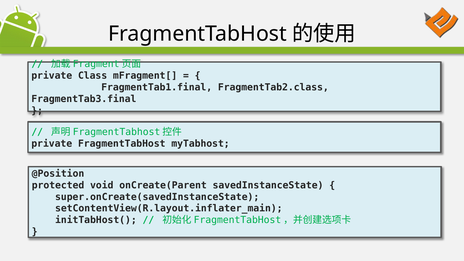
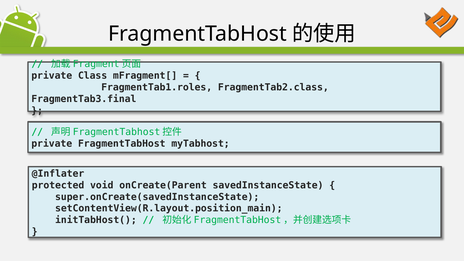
FragmentTab1.final: FragmentTab1.final -> FragmentTab1.roles (157, 87)
@Position: @Position -> @Inflater (58, 174)
setContentView(R.layout.inflater_main: setContentView(R.layout.inflater_main -> setContentView(R.layout.position_main (169, 208)
